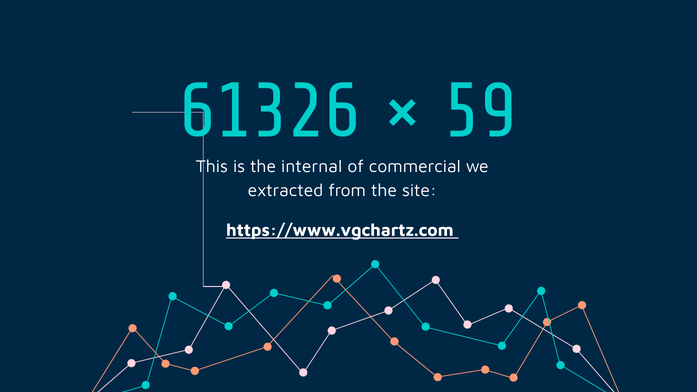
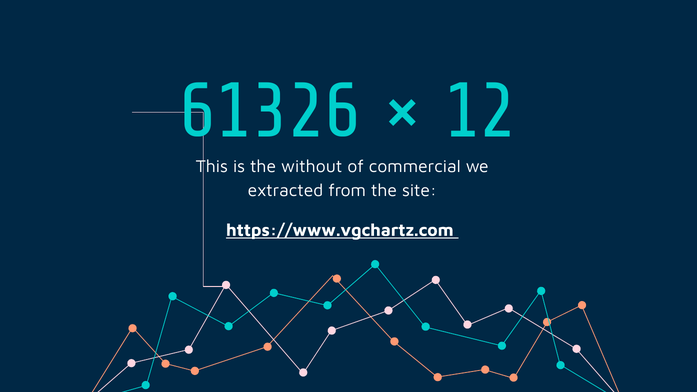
59: 59 -> 12 (480, 111)
internal: internal -> without (312, 167)
